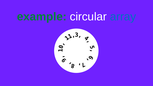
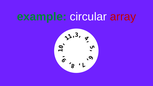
array colour: blue -> red (123, 17)
